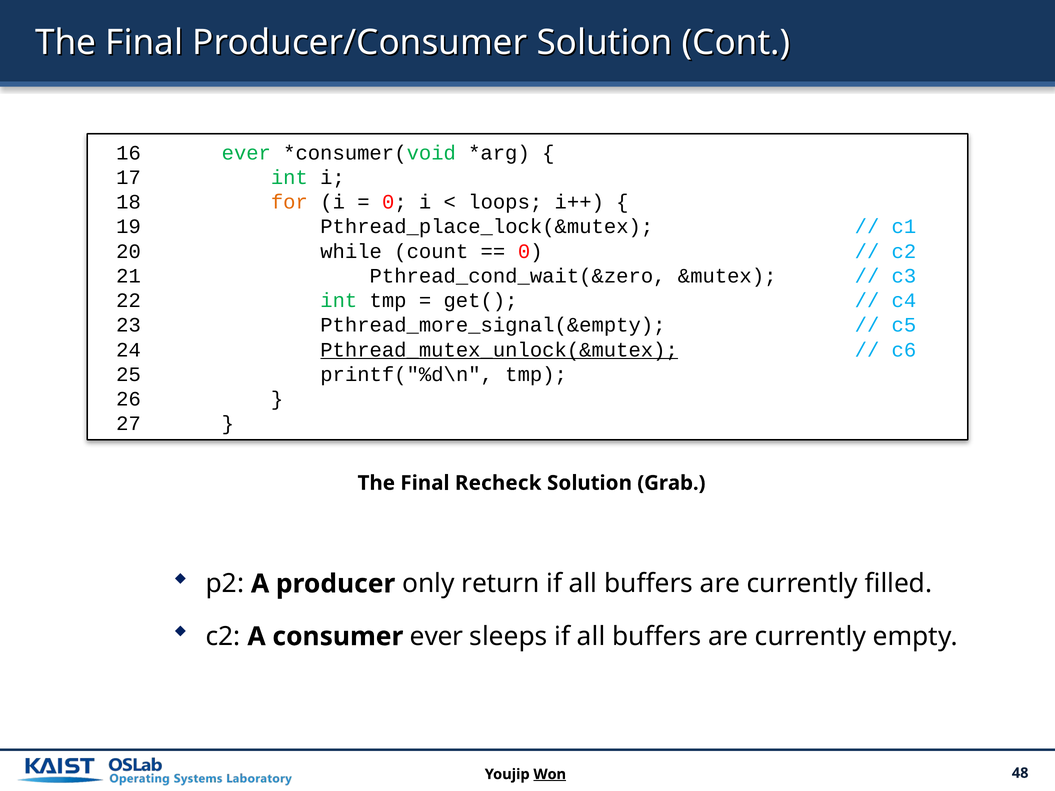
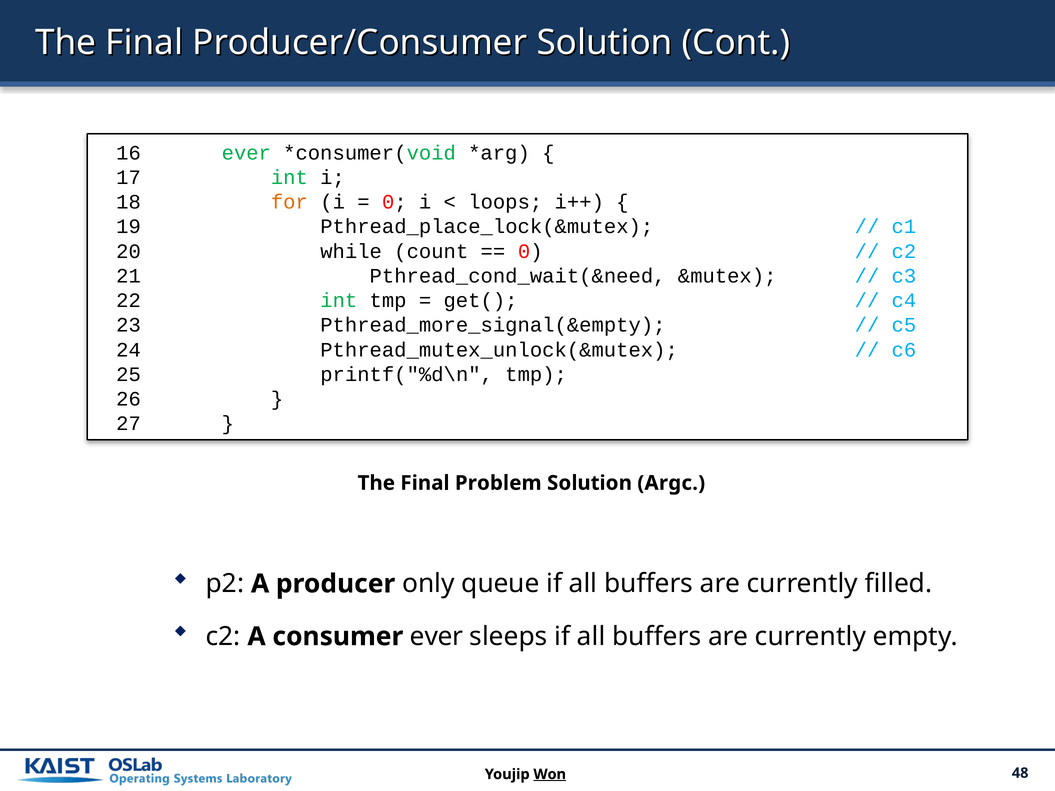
Pthread_cond_wait(&zero: Pthread_cond_wait(&zero -> Pthread_cond_wait(&need (518, 276)
Pthread_mutex_unlock(&mutex underline: present -> none (499, 350)
Recheck: Recheck -> Problem (498, 483)
Grab: Grab -> Argc (671, 483)
return: return -> queue (500, 584)
